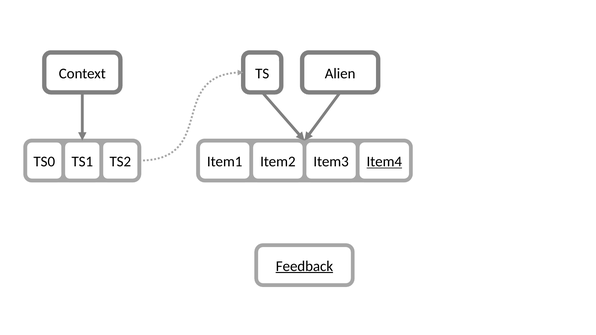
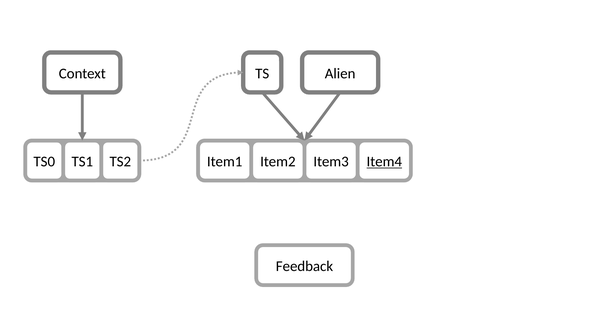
Feedback underline: present -> none (304, 266)
